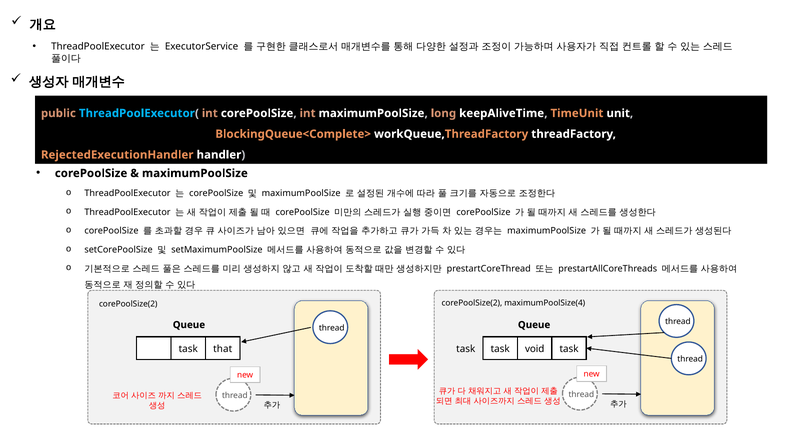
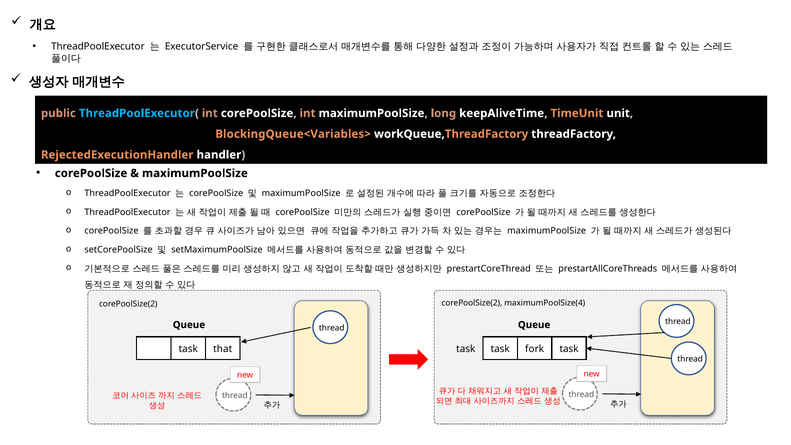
BlockingQueue<Complete>: BlockingQueue<Complete> -> BlockingQueue<Variables> (293, 134)
void: void -> fork (535, 349)
